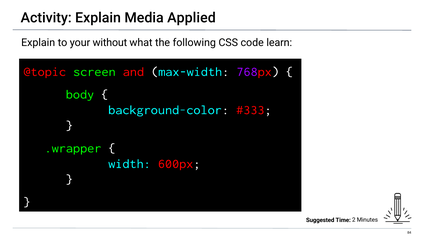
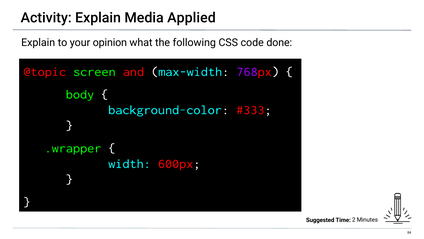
without: without -> opinion (110, 43)
learn: learn -> done (279, 43)
